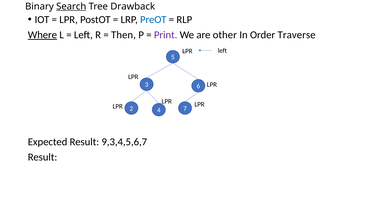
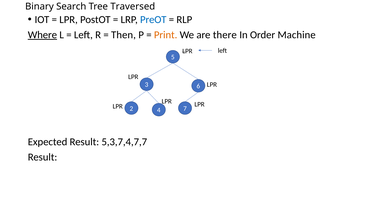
Search underline: present -> none (71, 6)
Drawback: Drawback -> Traversed (133, 6)
Print colour: purple -> orange (166, 35)
other: other -> there (225, 35)
Traverse: Traverse -> Machine (297, 35)
9,3,4,5,6,7: 9,3,4,5,6,7 -> 5,3,7,4,7,7 (124, 142)
